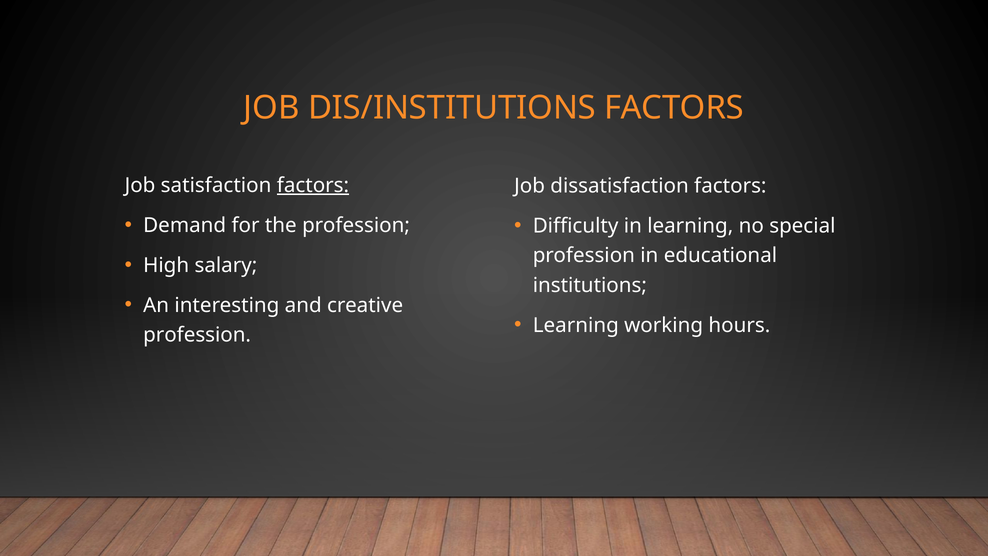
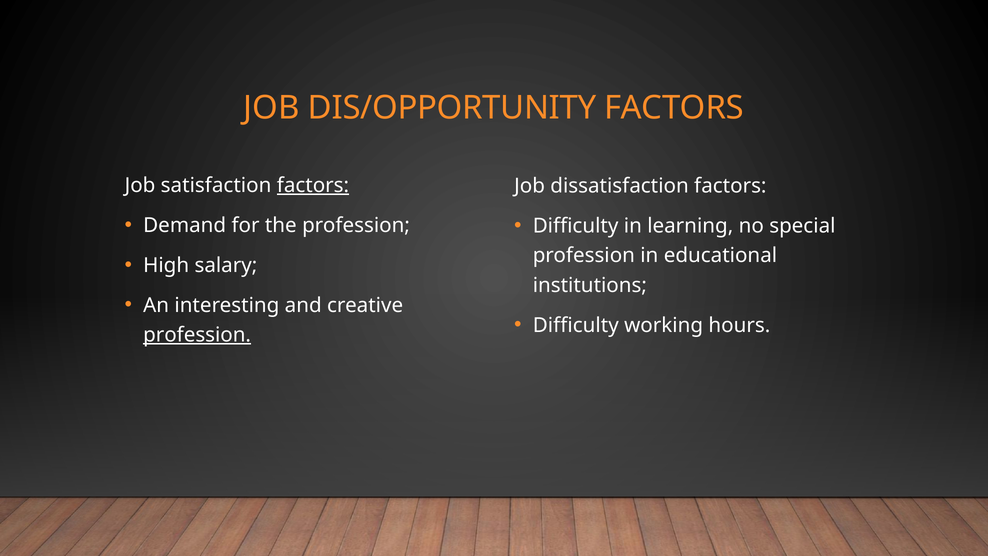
DIS/INSTITUTIONS: DIS/INSTITUTIONS -> DIS/OPPORTUNITY (452, 108)
Learning: Learning -> Difficulty (576, 325)
profession underline: none -> present (197, 335)
